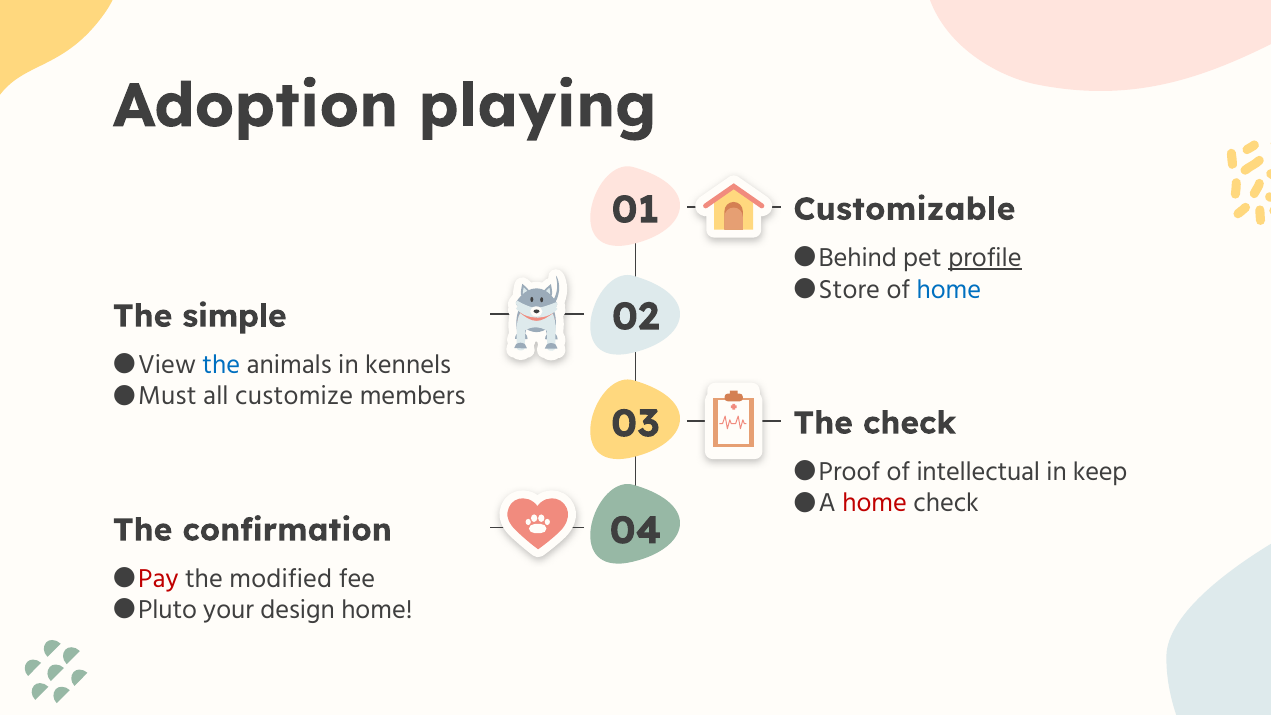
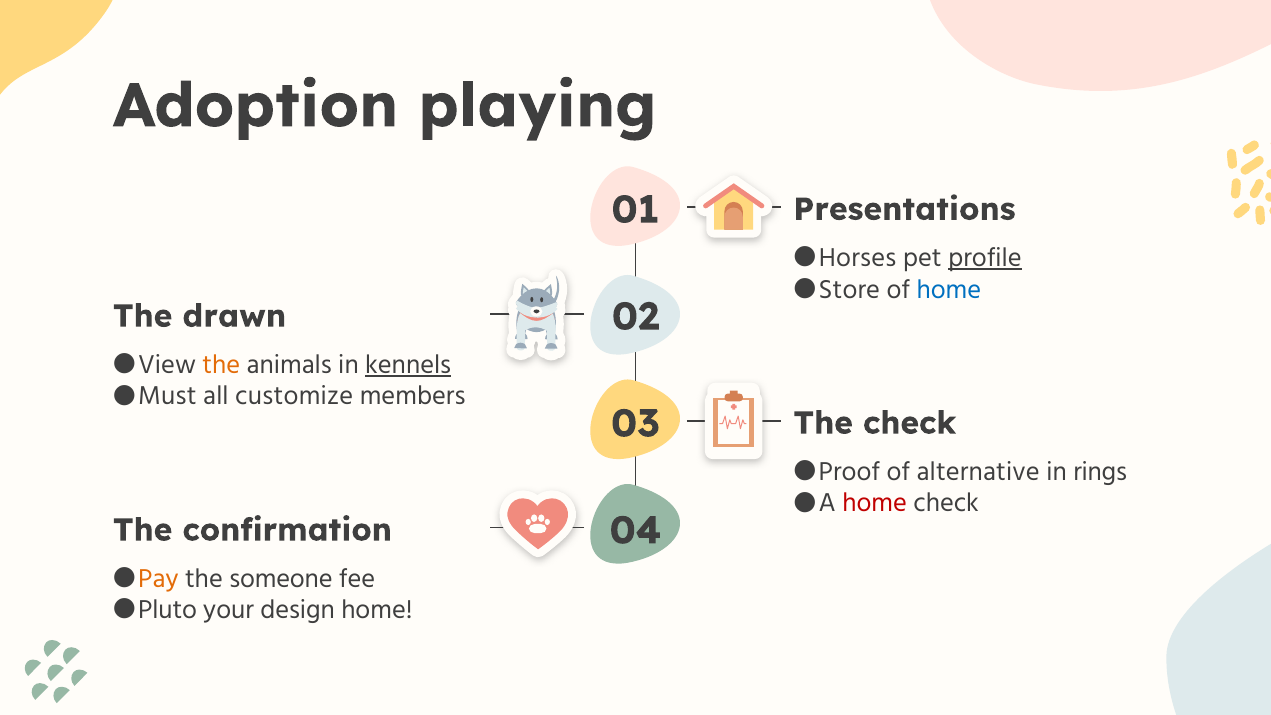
Customizable: Customizable -> Presentations (904, 209)
Behind: Behind -> Horses (858, 258)
simple: simple -> drawn (234, 316)
the colour: blue -> orange (221, 364)
kennels underline: none -> present (408, 364)
intellectual: intellectual -> alternative (978, 471)
keep: keep -> rings (1100, 471)
Pay colour: red -> orange (158, 578)
modified: modified -> someone (281, 578)
